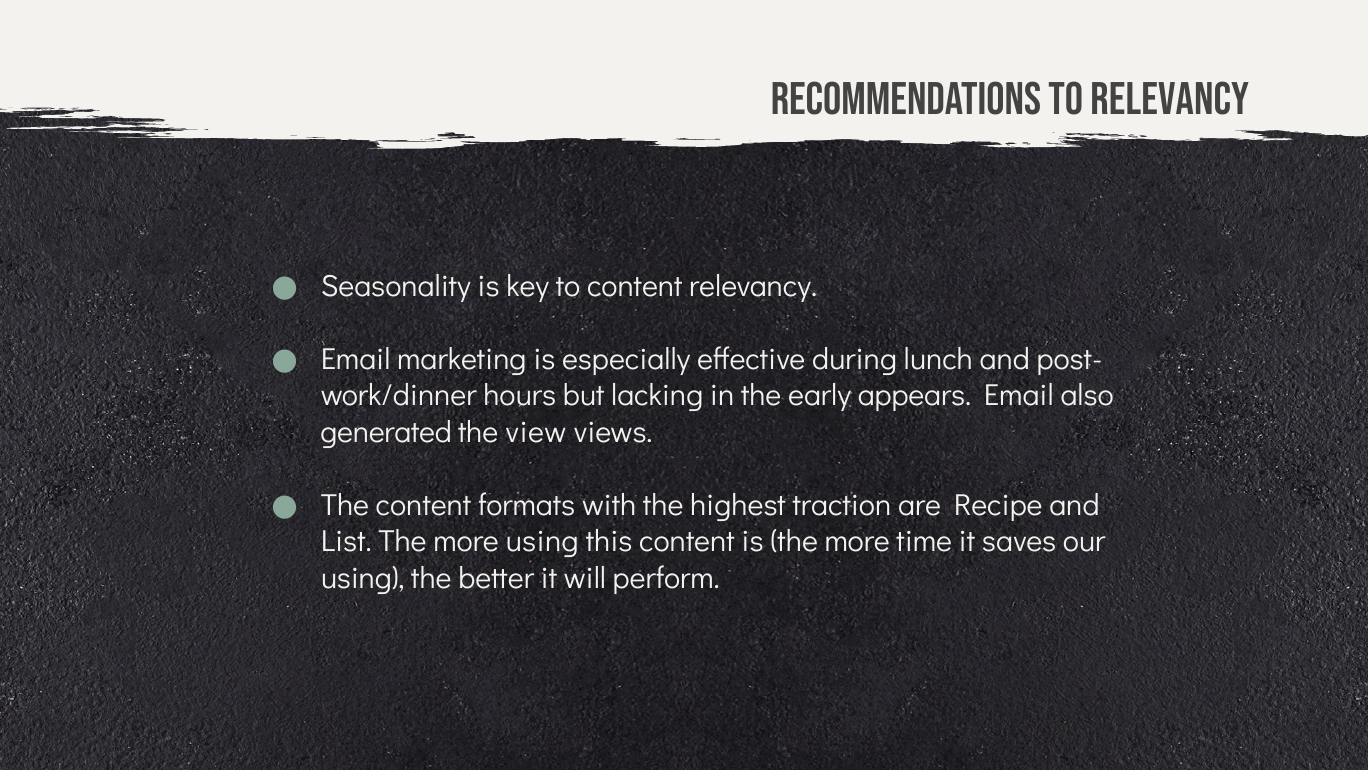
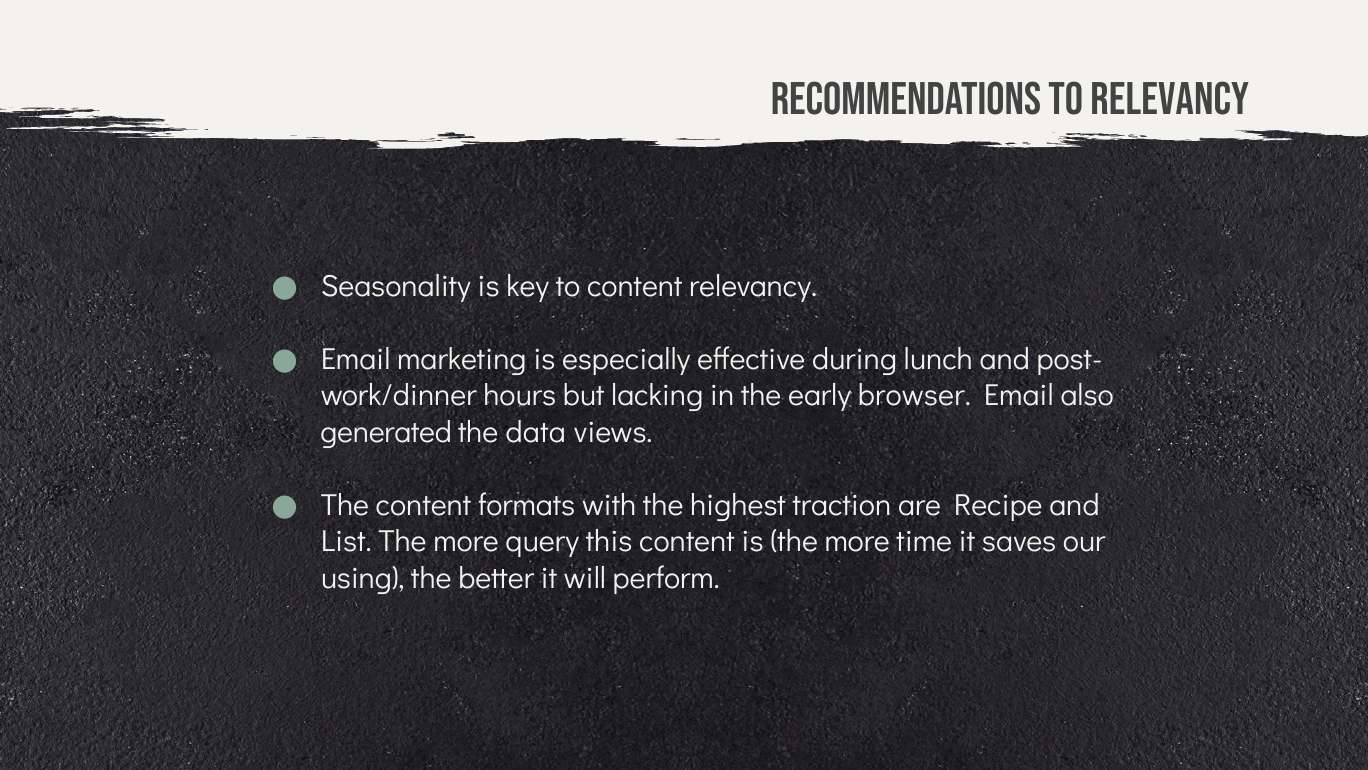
appears: appears -> browser (914, 396)
view: view -> data (536, 432)
more using: using -> query (542, 542)
